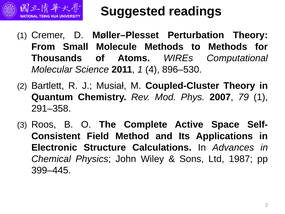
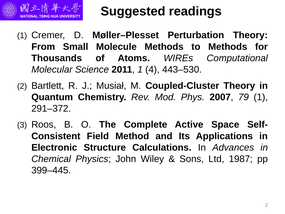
896–530: 896–530 -> 443–530 (182, 69)
291–358: 291–358 -> 291–372 (51, 108)
